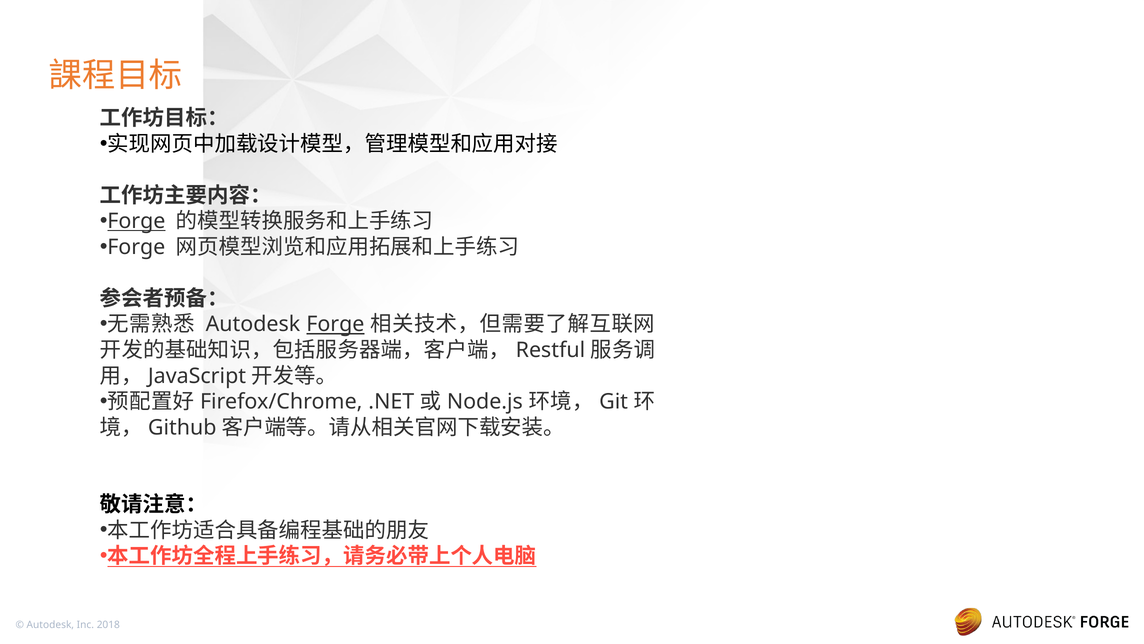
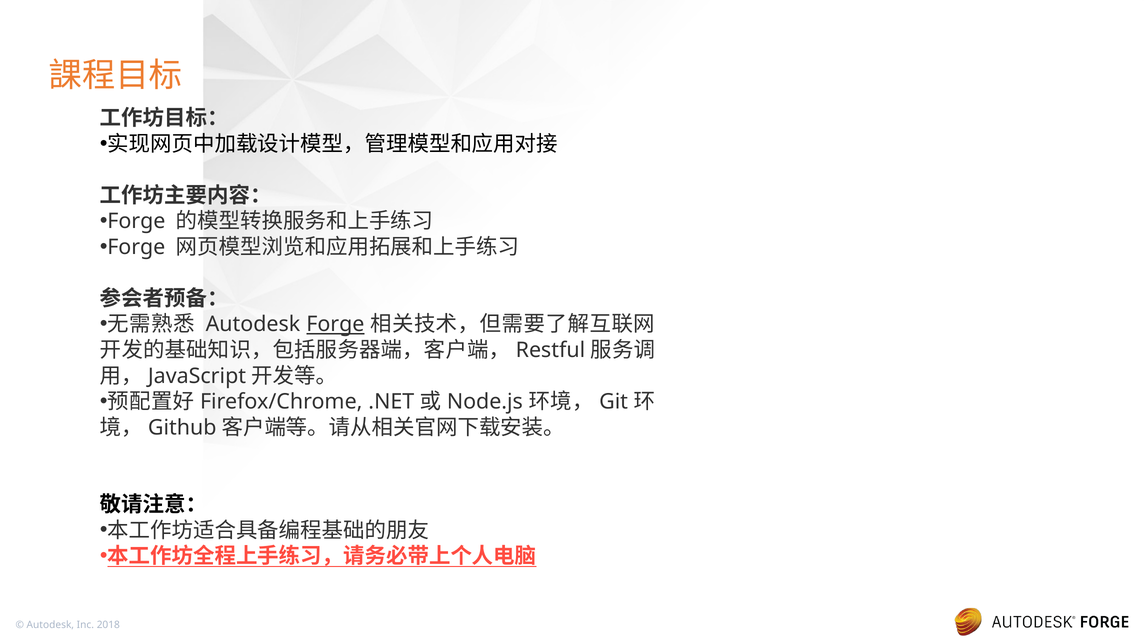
Forge underline: present -> none (136, 221)
